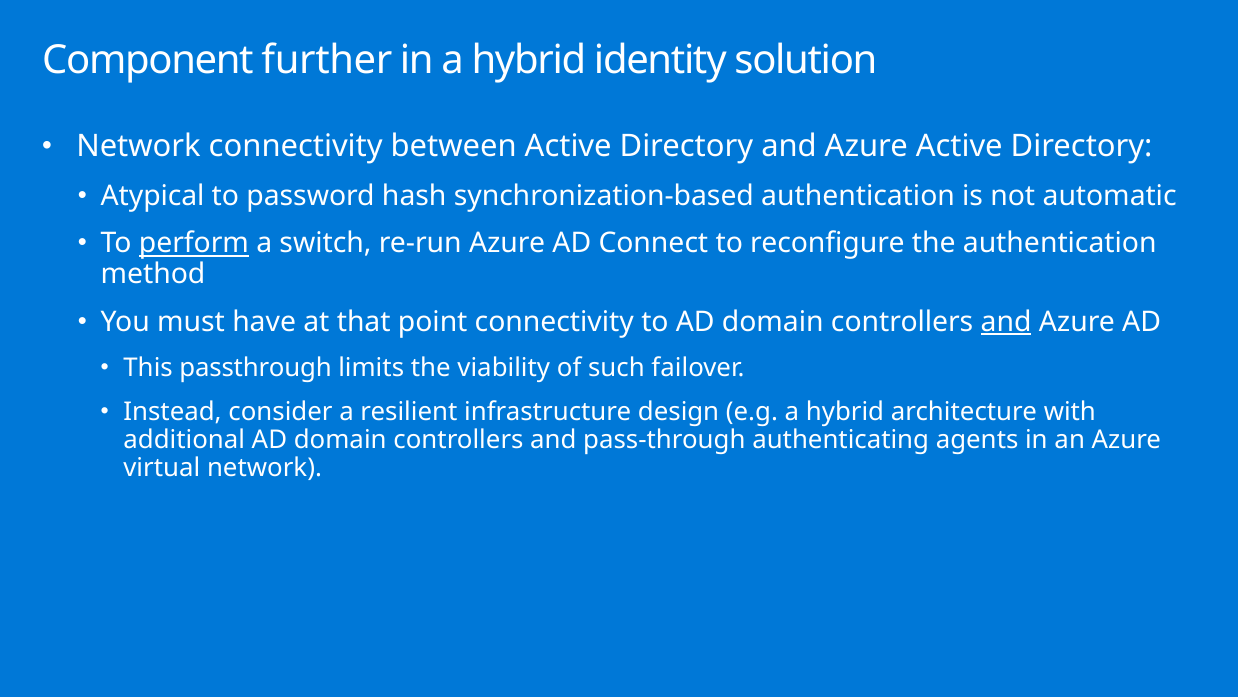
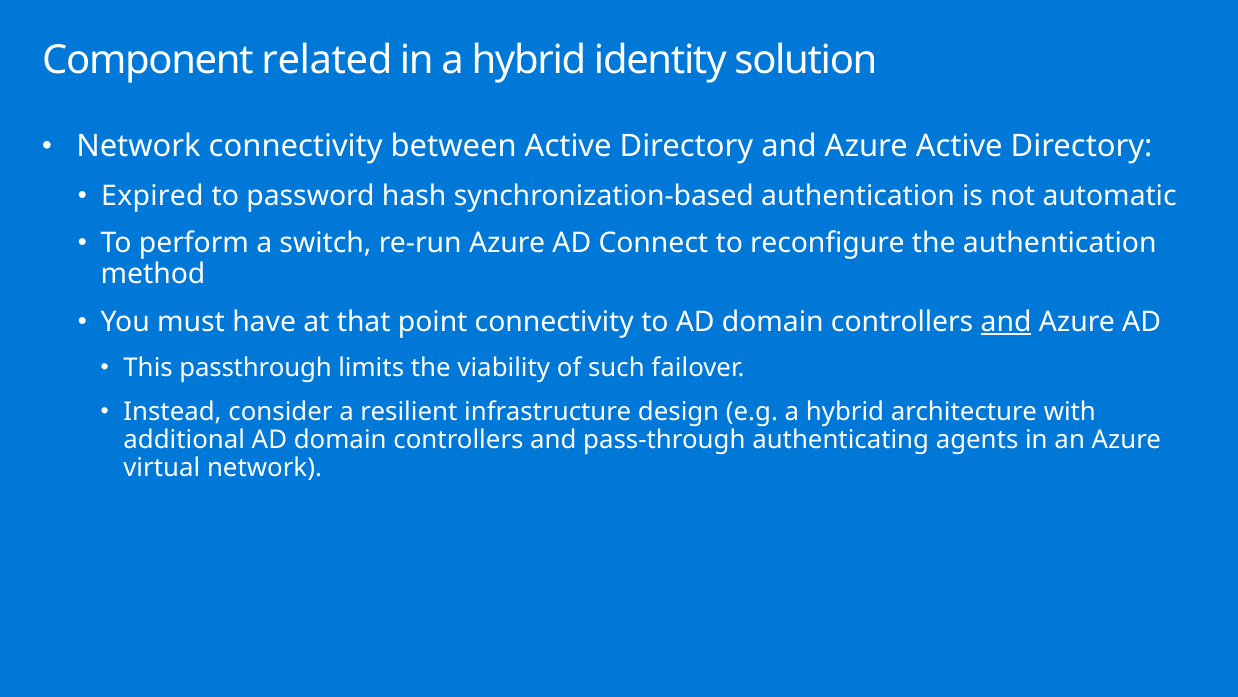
further: further -> related (327, 60)
Atypical: Atypical -> Expired (152, 196)
perform underline: present -> none (194, 243)
